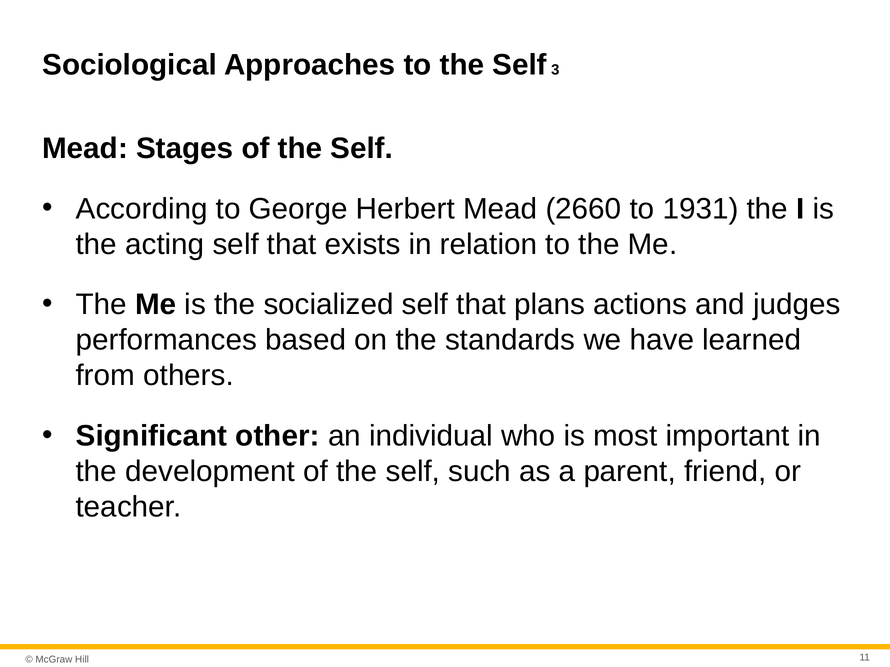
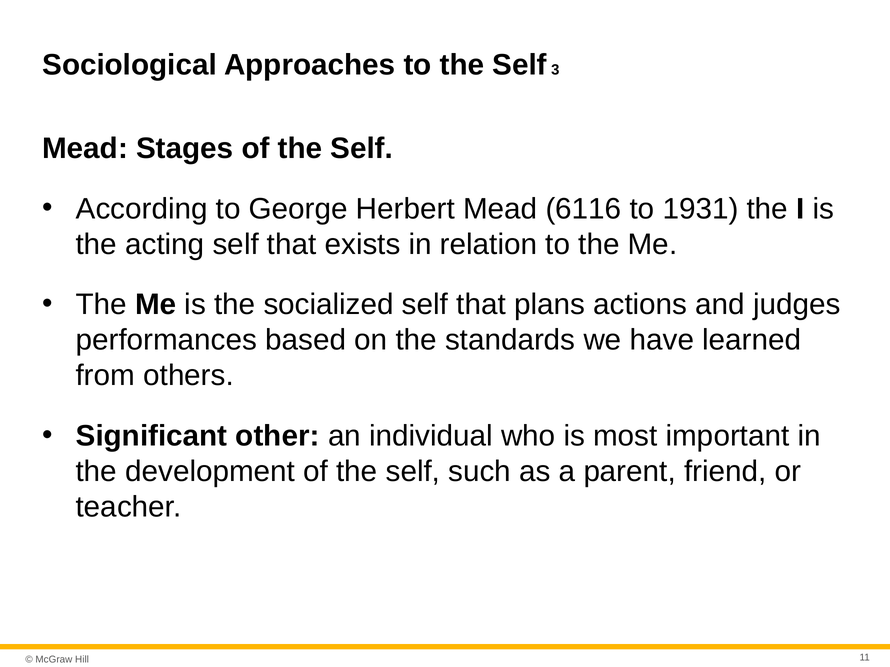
2660: 2660 -> 6116 (583, 209)
